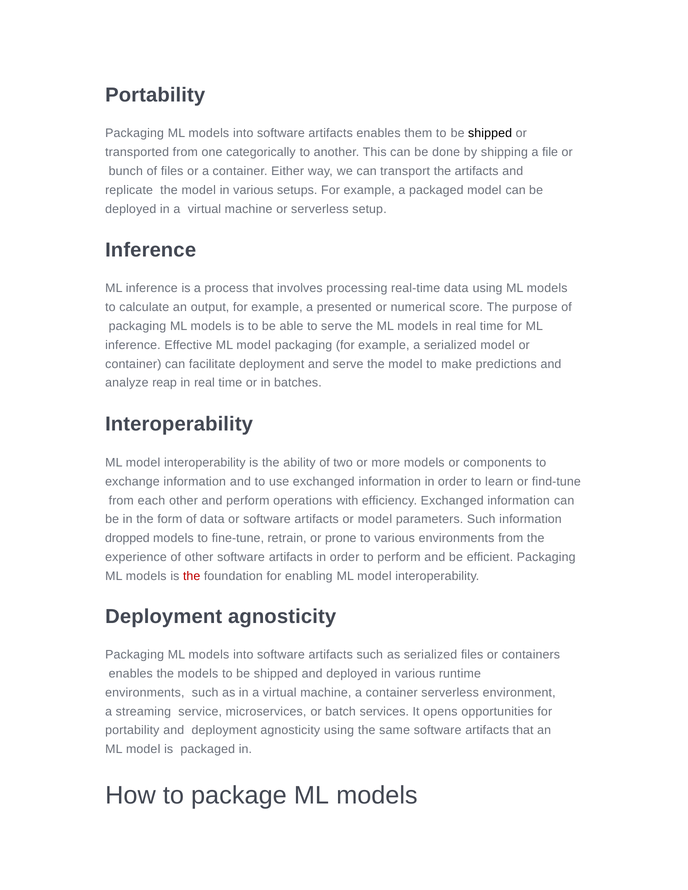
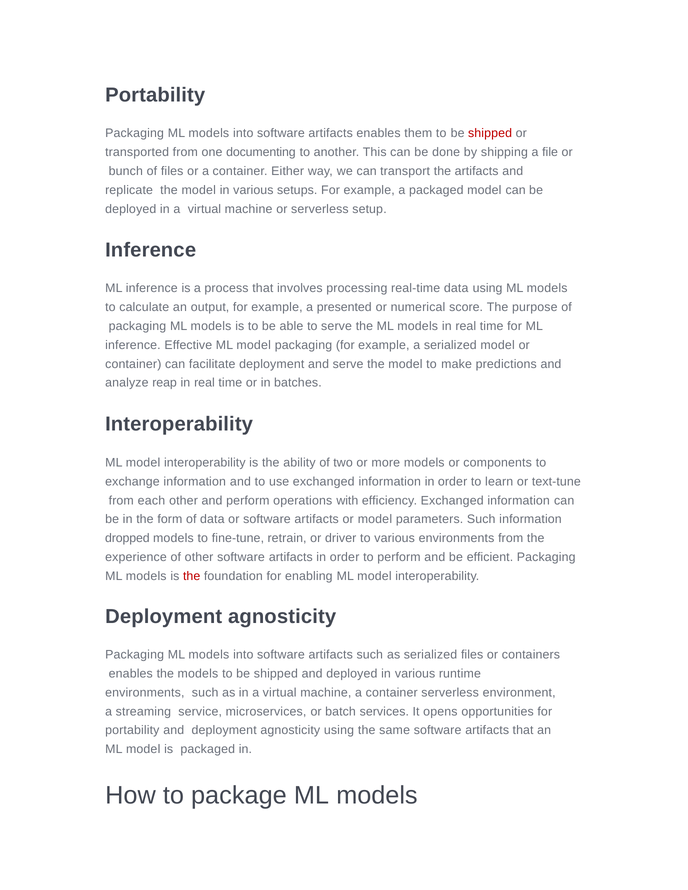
shipped colour: black -> red (490, 133)
categorically: categorically -> documenting (261, 152)
find-tune: find-tune -> text-tune (556, 482)
prone: prone -> driver (341, 539)
